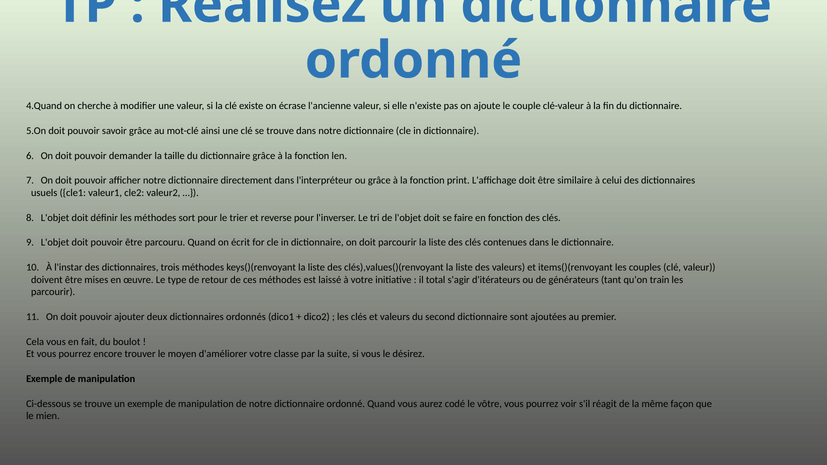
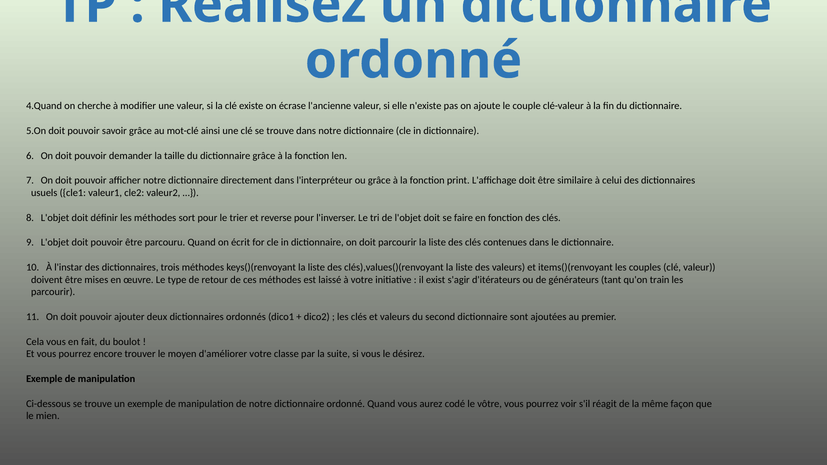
total: total -> exist (436, 280)
